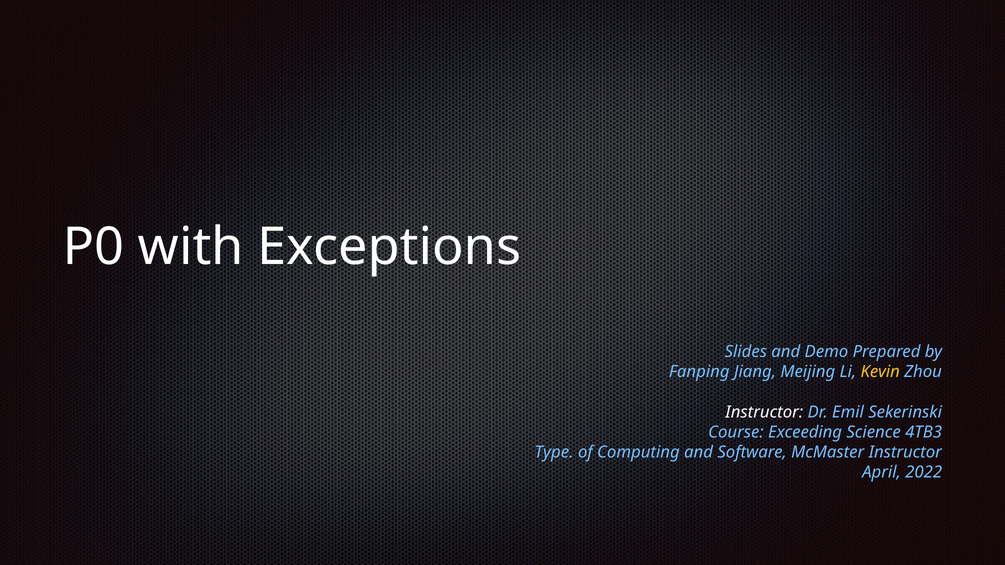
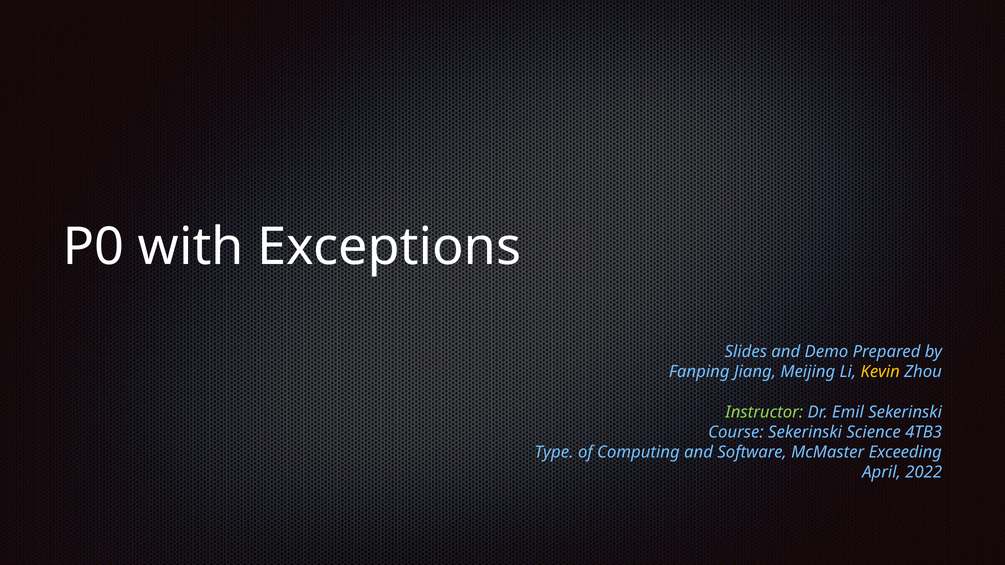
Instructor colour: white -> light green (764, 412)
Course Exceeding: Exceeding -> Sekerinski (805, 432)
McMaster Instructor: Instructor -> Exceeding (905, 453)
